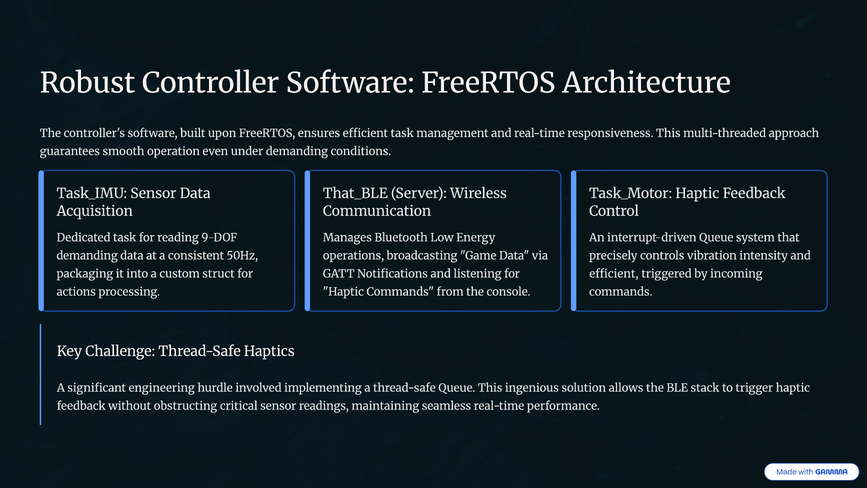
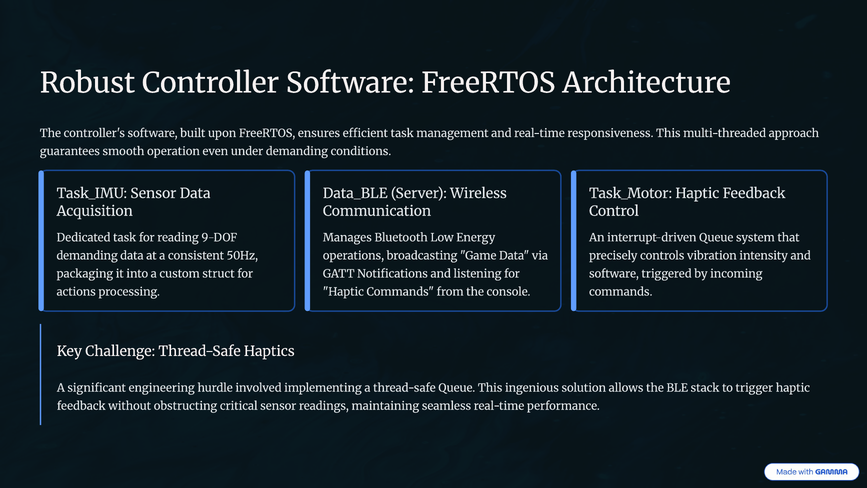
That_BLE: That_BLE -> Data_BLE (355, 193)
efficient: efficient -> software (614, 274)
